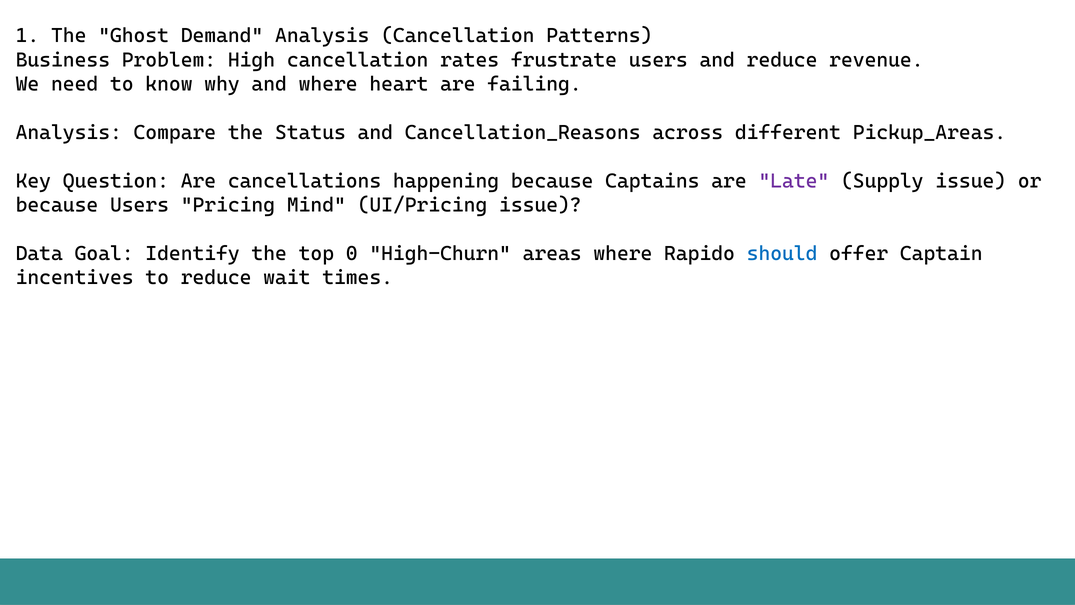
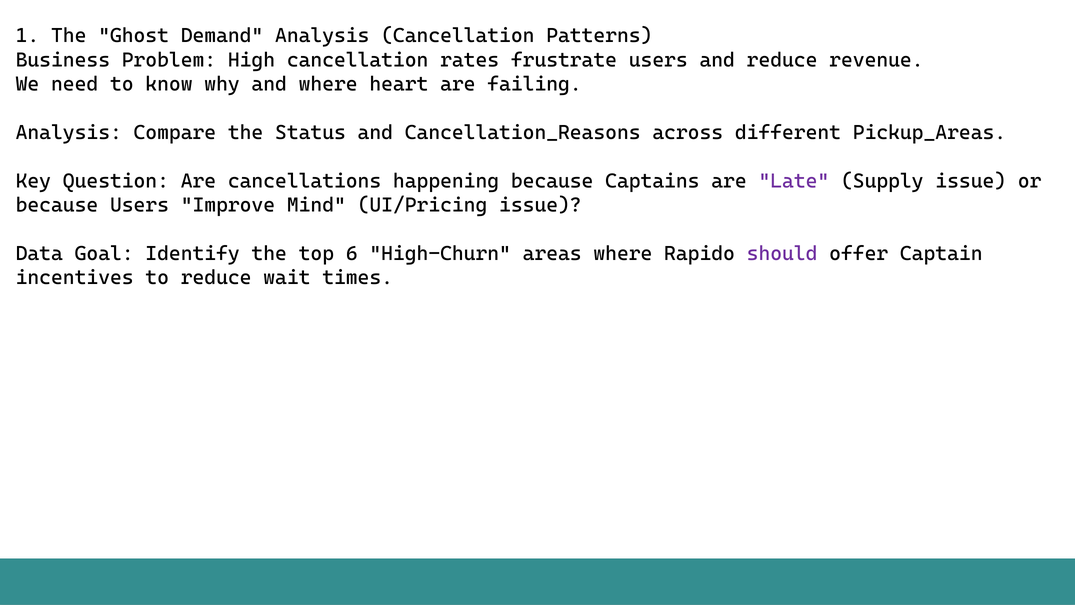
Pricing: Pricing -> Improve (228, 205)
0: 0 -> 6 (352, 253)
should colour: blue -> purple (782, 253)
